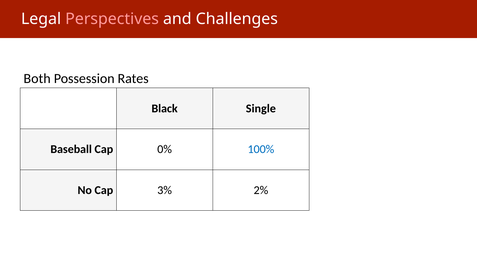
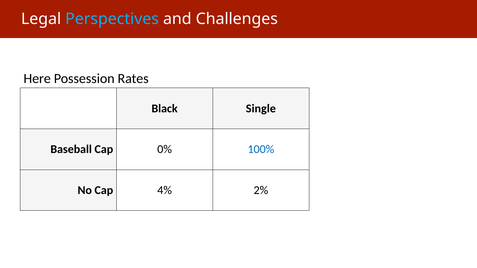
Perspectives colour: pink -> light blue (112, 19)
Both: Both -> Here (37, 79)
3%: 3% -> 4% (165, 191)
